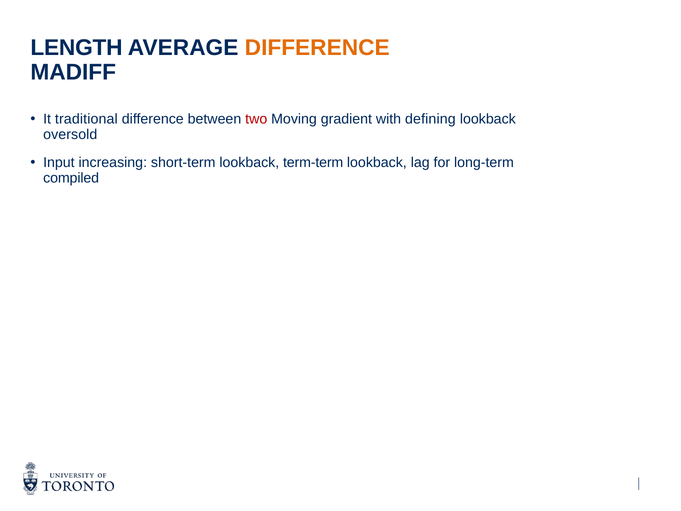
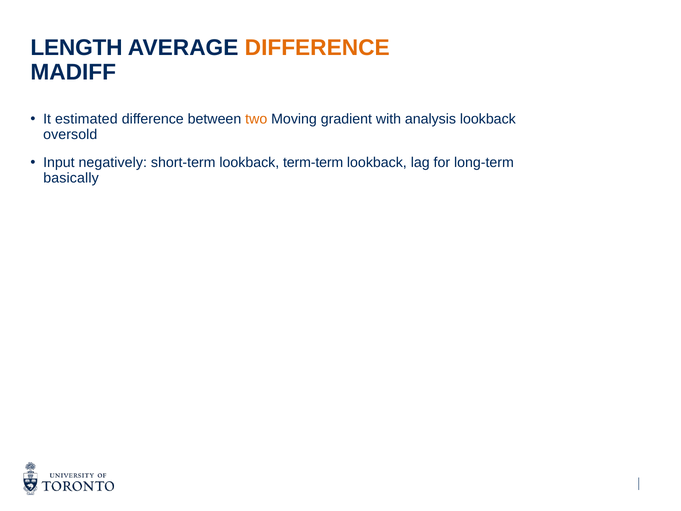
traditional: traditional -> estimated (86, 119)
two colour: red -> orange (256, 119)
defining: defining -> analysis (430, 119)
increasing: increasing -> negatively (113, 163)
compiled: compiled -> basically (71, 178)
